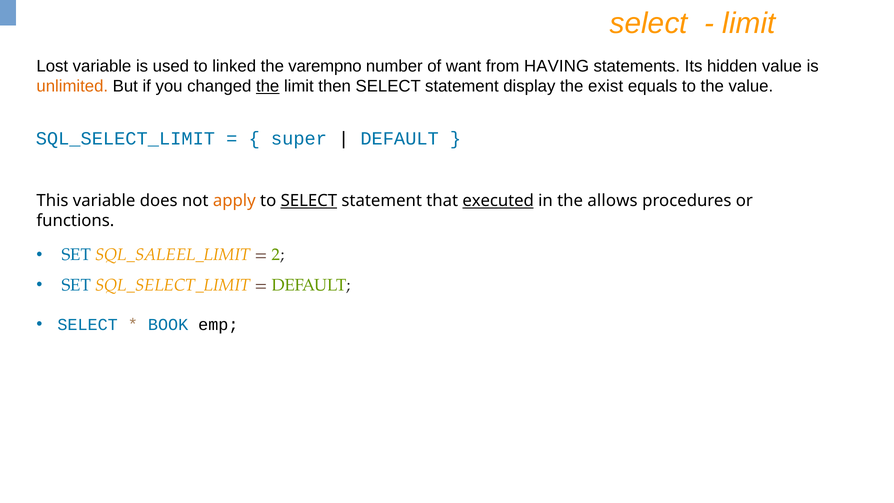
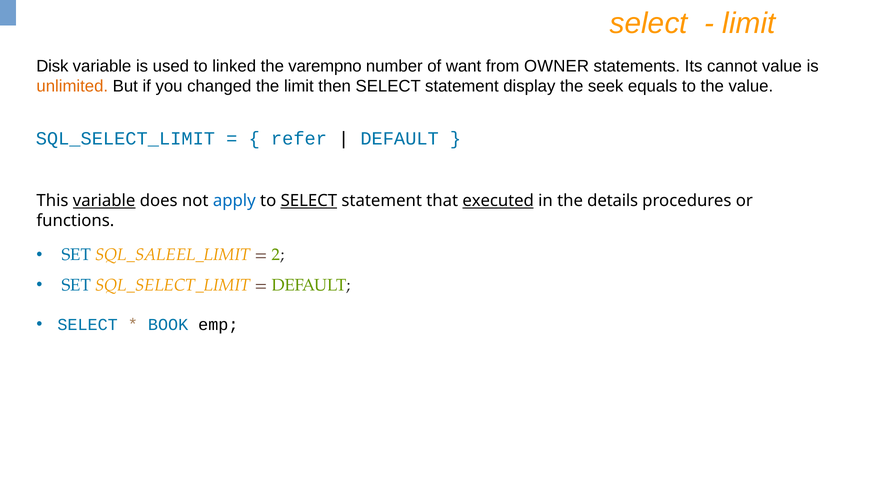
Lost: Lost -> Disk (52, 66)
HAVING: HAVING -> OWNER (557, 66)
hidden: hidden -> cannot (732, 66)
the underline: present -> none (268, 86)
exist: exist -> seek (606, 86)
super: super -> refer (299, 138)
variable underline: none -> present (104, 201)
apply colour: orange -> blue (234, 201)
allows: allows -> details (613, 201)
